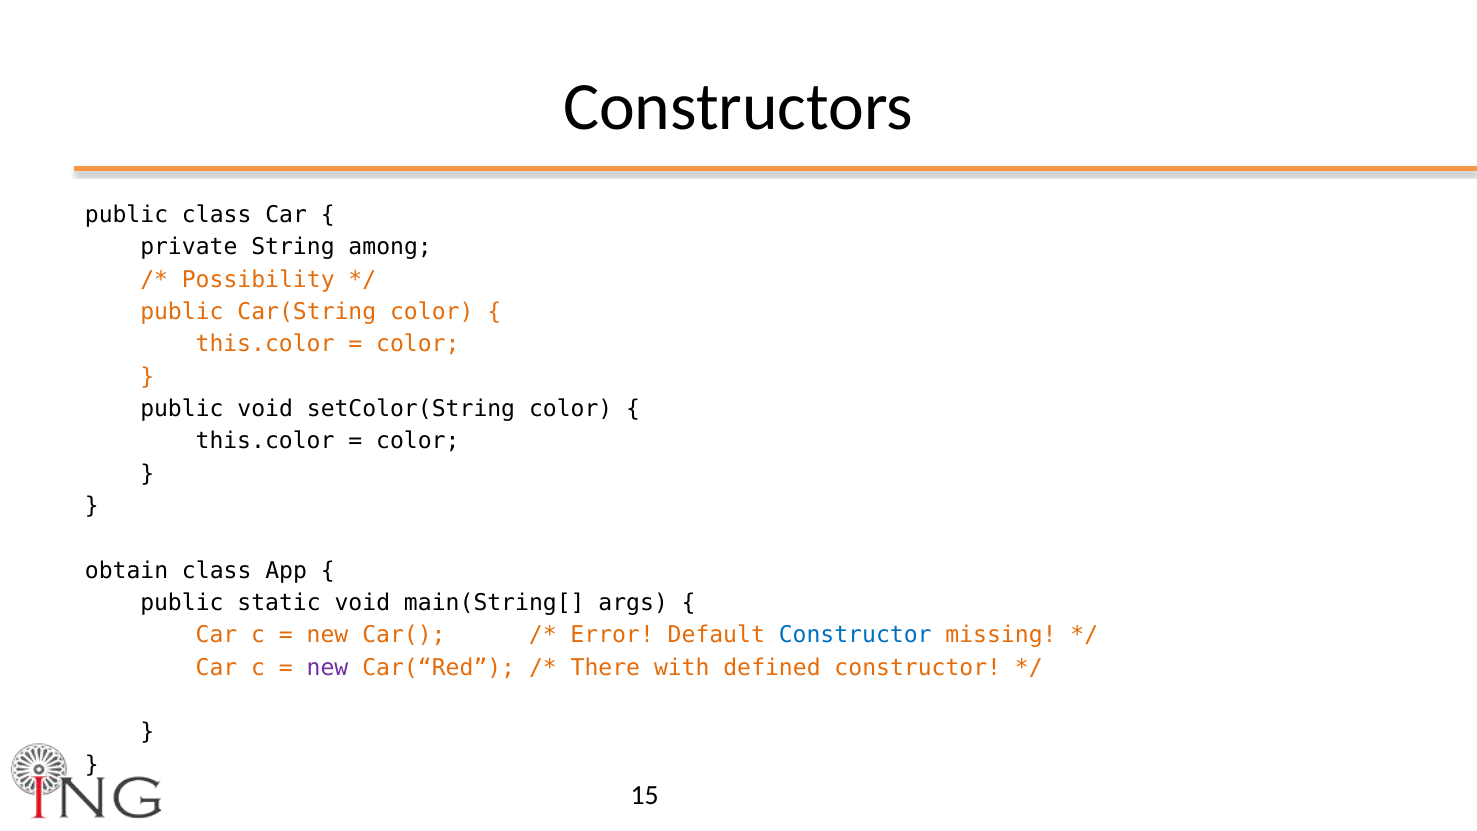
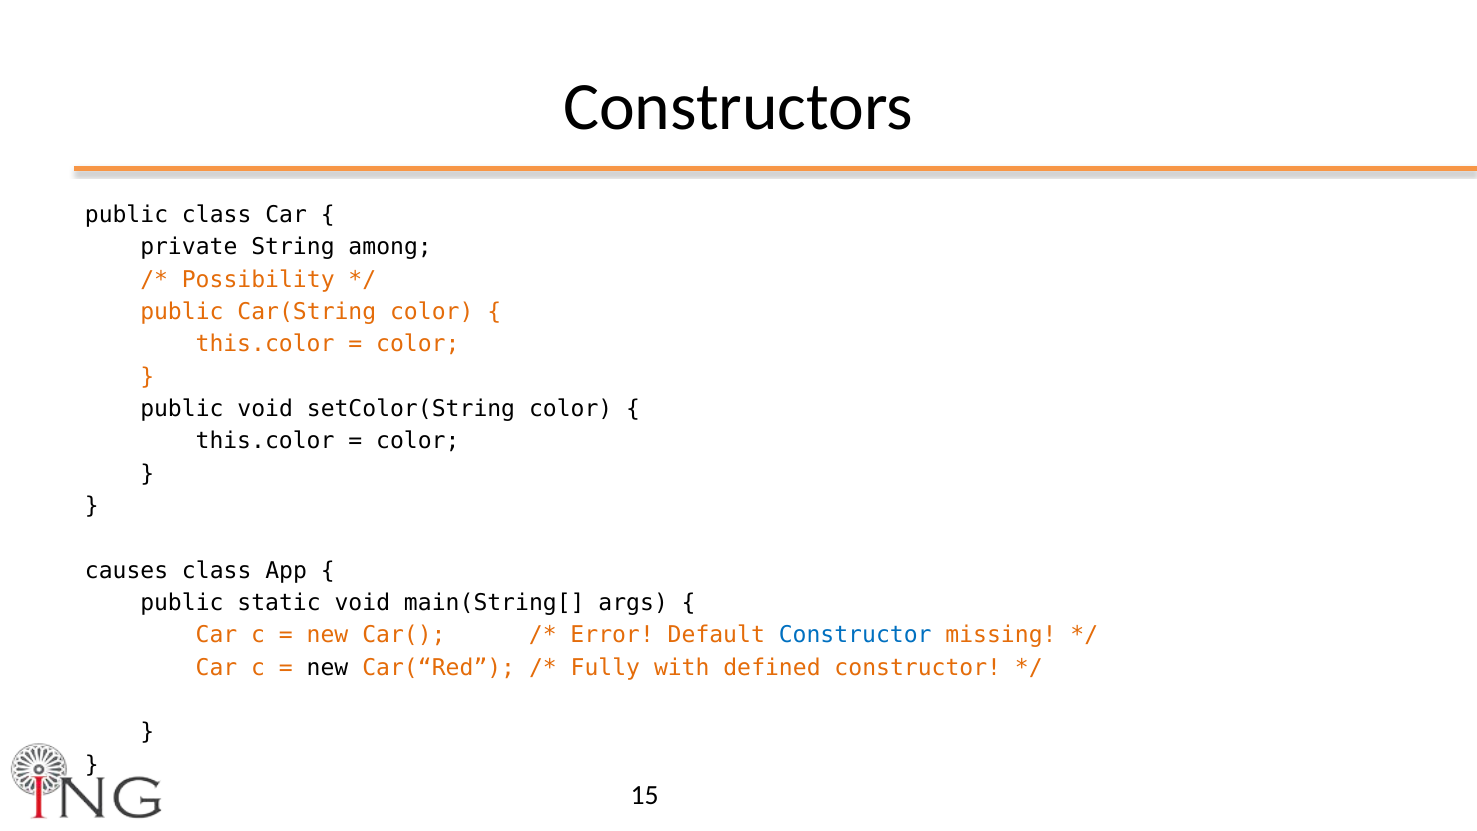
obtain: obtain -> causes (127, 570)
new colour: purple -> black (328, 667)
There: There -> Fully (605, 667)
